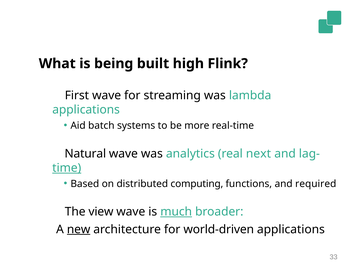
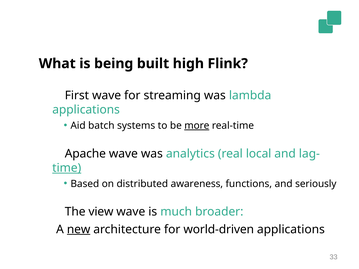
more underline: none -> present (197, 126)
Natural: Natural -> Apache (85, 154)
next: next -> local (259, 154)
computing: computing -> awareness (197, 184)
required: required -> seriously (316, 184)
much underline: present -> none (176, 212)
